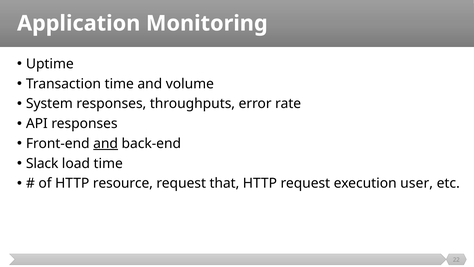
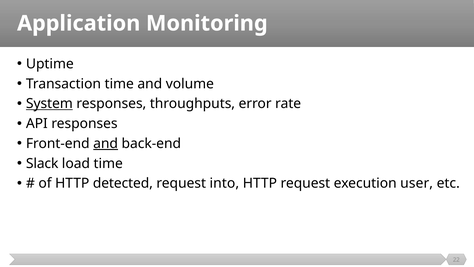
System underline: none -> present (49, 104)
resource: resource -> detected (123, 183)
that: that -> into (224, 183)
